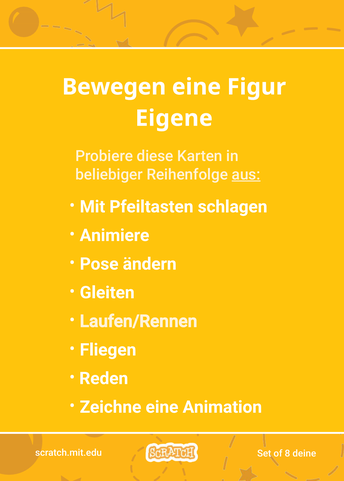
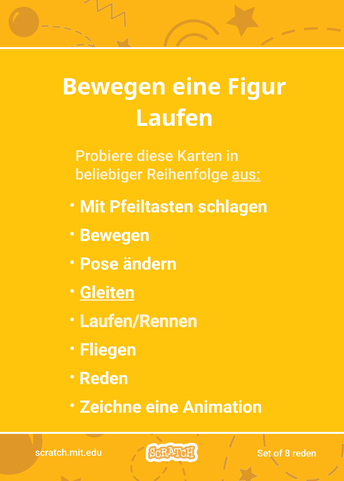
Eigene: Eigene -> Laufen (174, 118)
Animiere: Animiere -> Bewegen (115, 236)
Gleiten underline: none -> present (107, 293)
8 deine: deine -> reden (304, 454)
